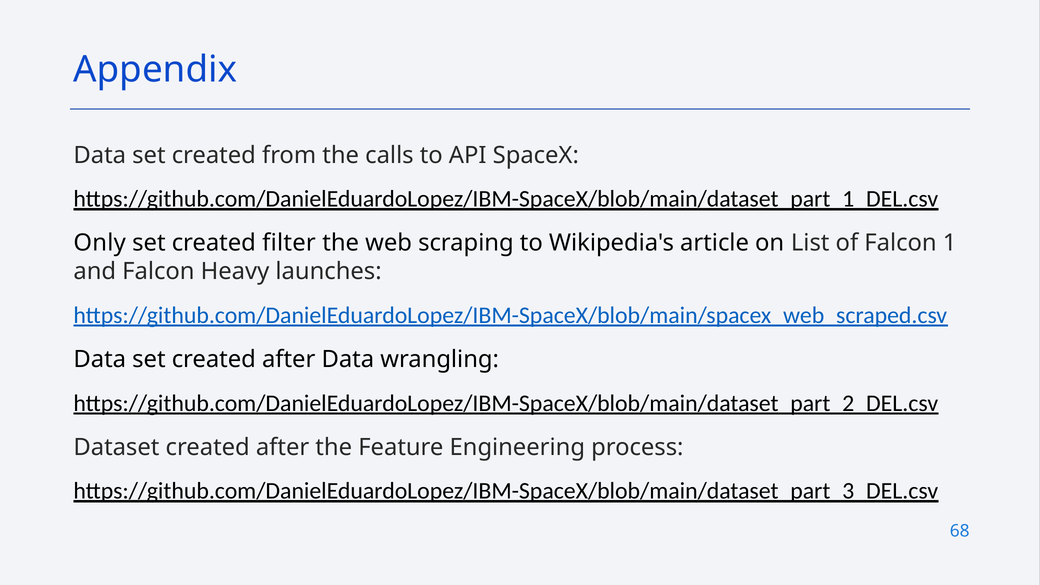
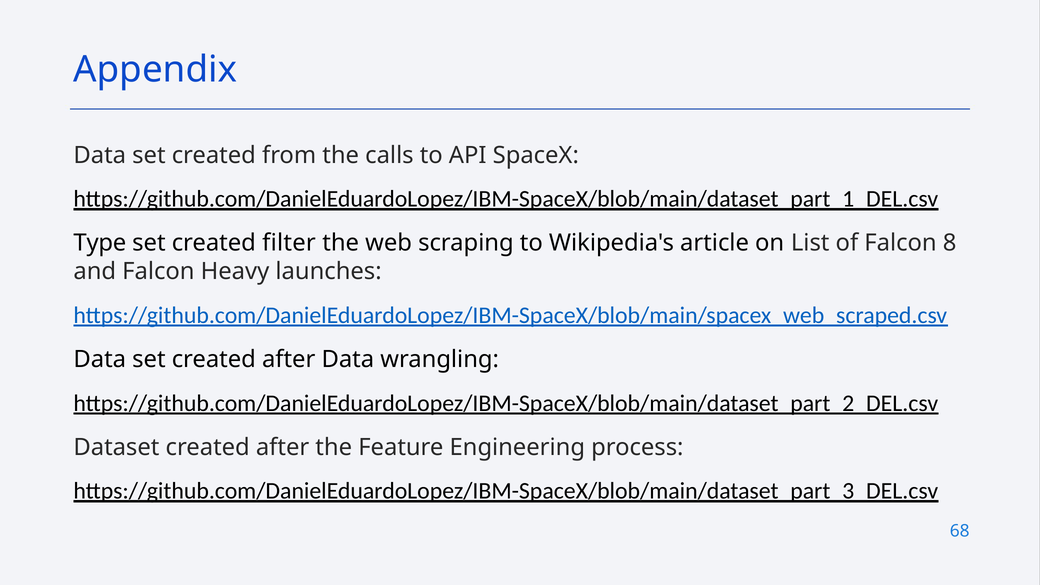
Only: Only -> Type (100, 243)
1: 1 -> 8 (950, 243)
